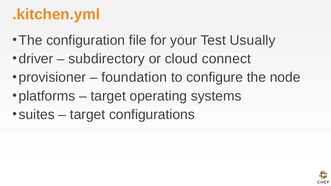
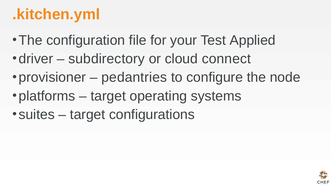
Usually: Usually -> Applied (253, 40)
foundation: foundation -> pedantries (134, 78)
